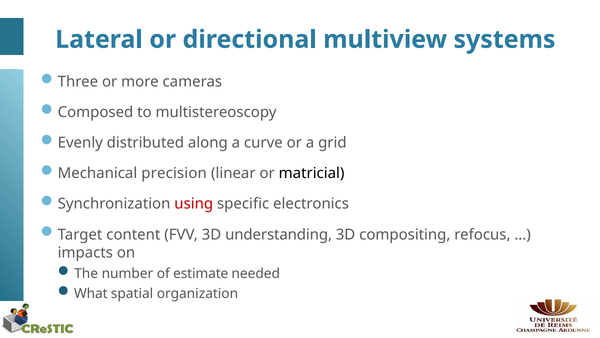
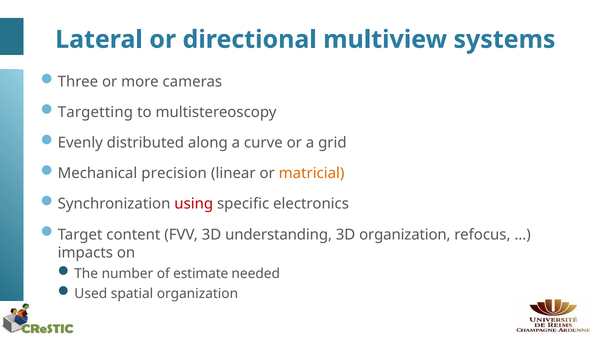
Composed: Composed -> Targetting (95, 112)
matricial colour: black -> orange (312, 173)
3D compositing: compositing -> organization (405, 234)
What: What -> Used (91, 293)
